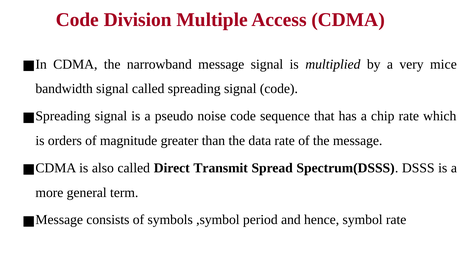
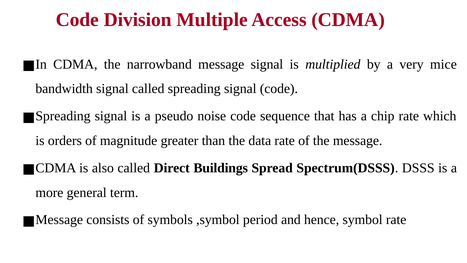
Transmit: Transmit -> Buildings (221, 168)
